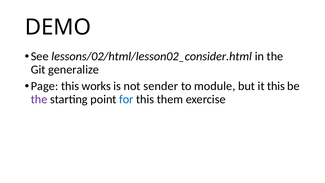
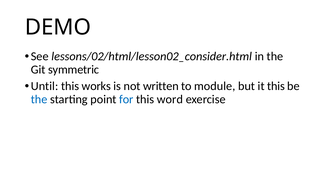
generalize: generalize -> symmetric (74, 70)
Page: Page -> Until (45, 86)
sender: sender -> written (161, 86)
the colour: purple -> blue (39, 99)
them: them -> word (170, 99)
